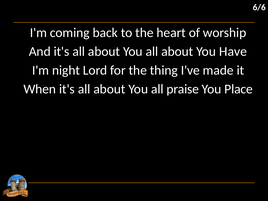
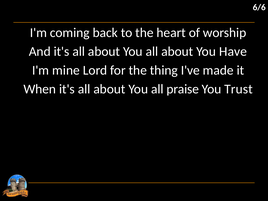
night: night -> mine (66, 70)
Place: Place -> Trust (239, 89)
